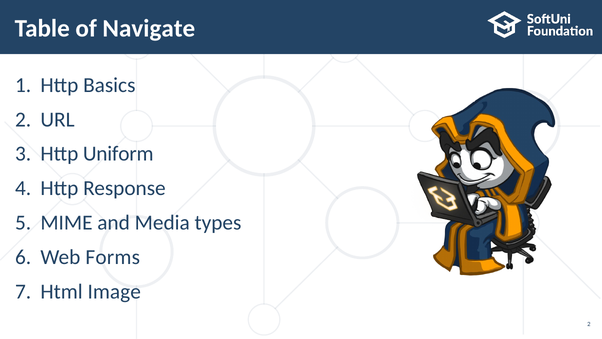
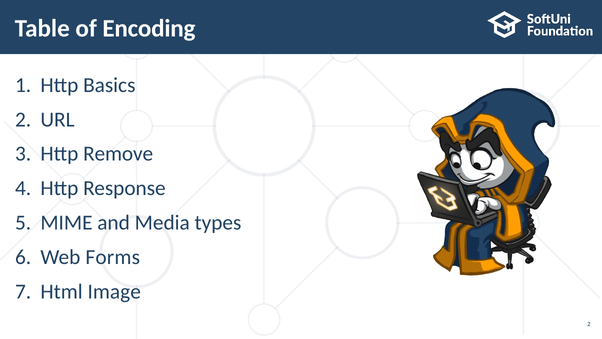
Navigate: Navigate -> Encoding (149, 28)
Uniform: Uniform -> Remove (118, 154)
